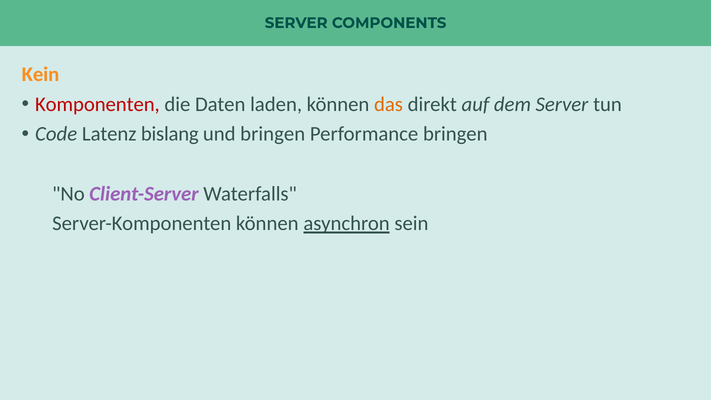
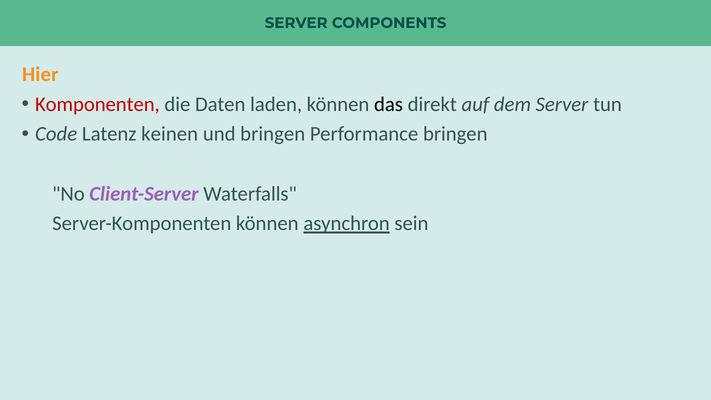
Kein: Kein -> Hier (40, 74)
das colour: orange -> black (388, 104)
bislang: bislang -> keinen (170, 134)
